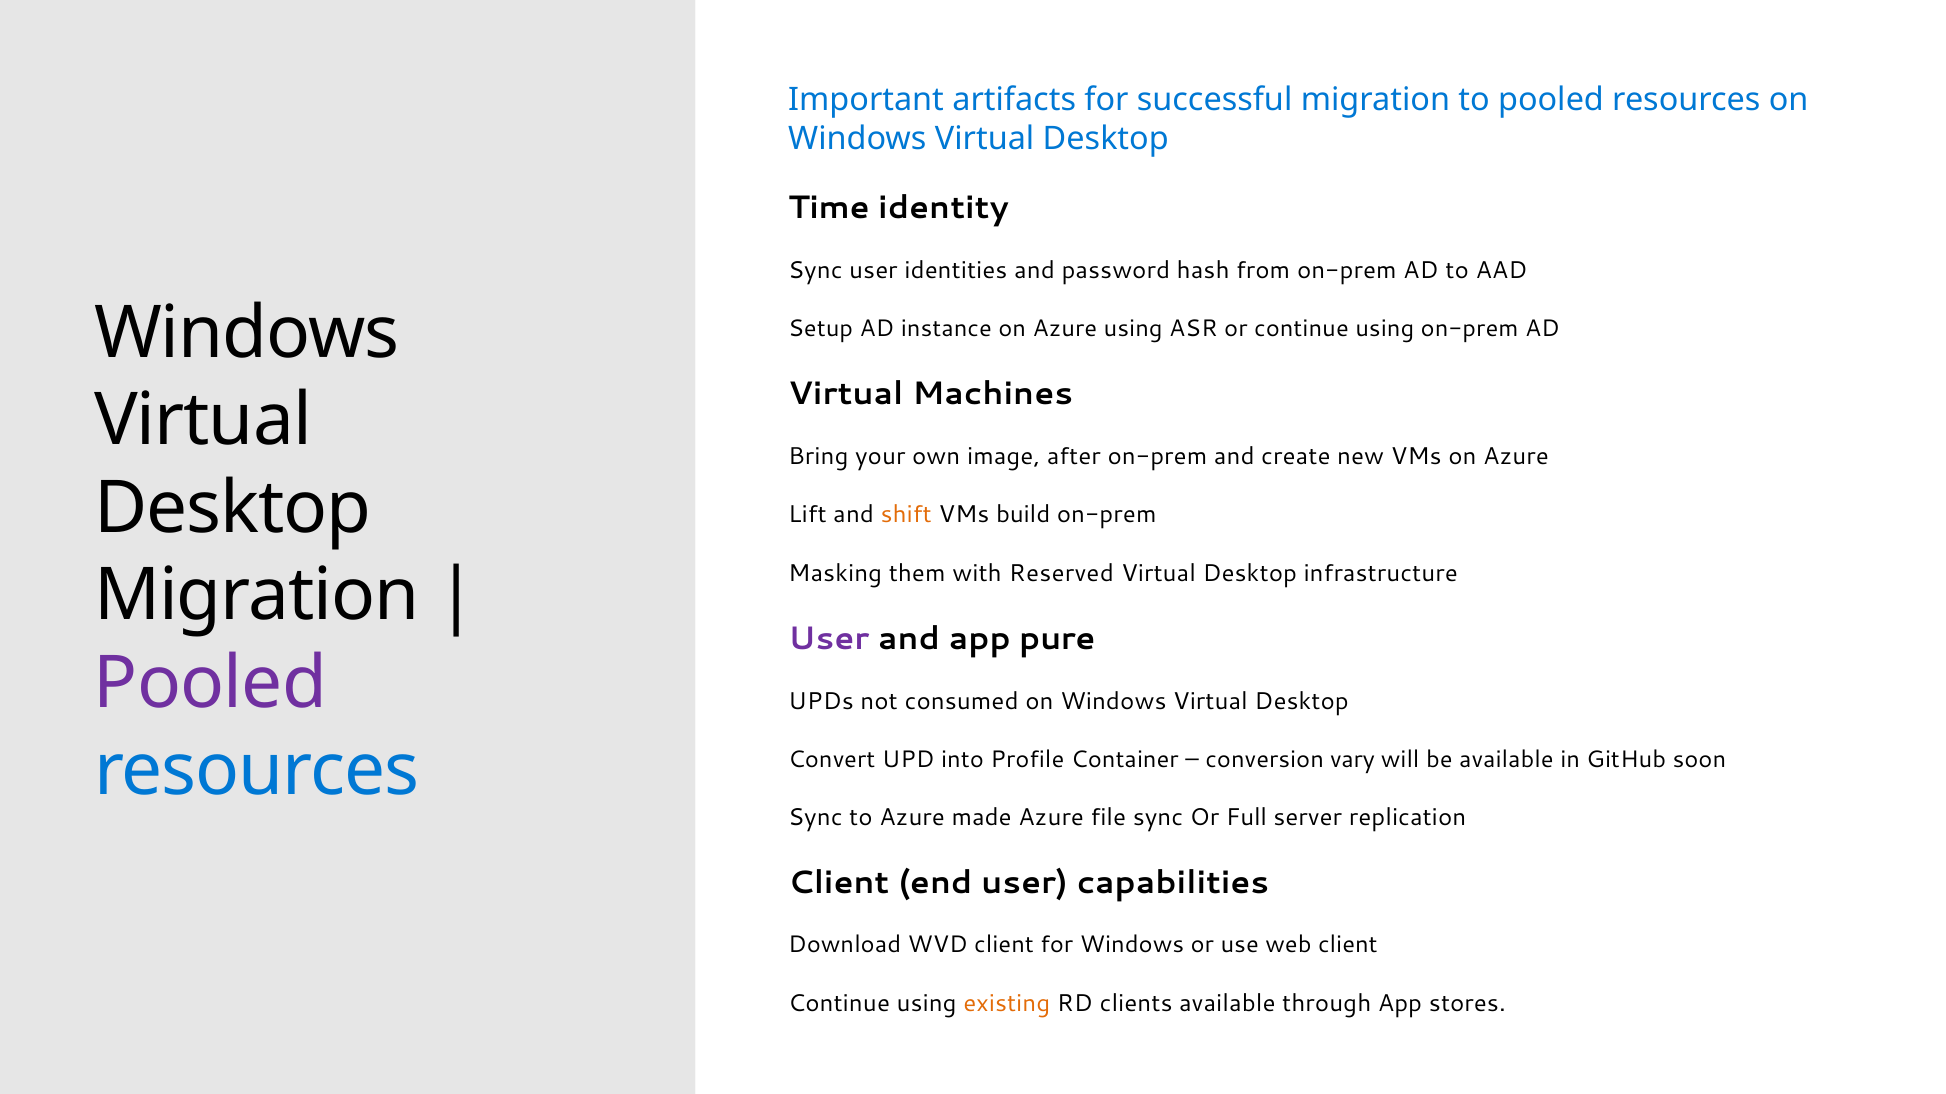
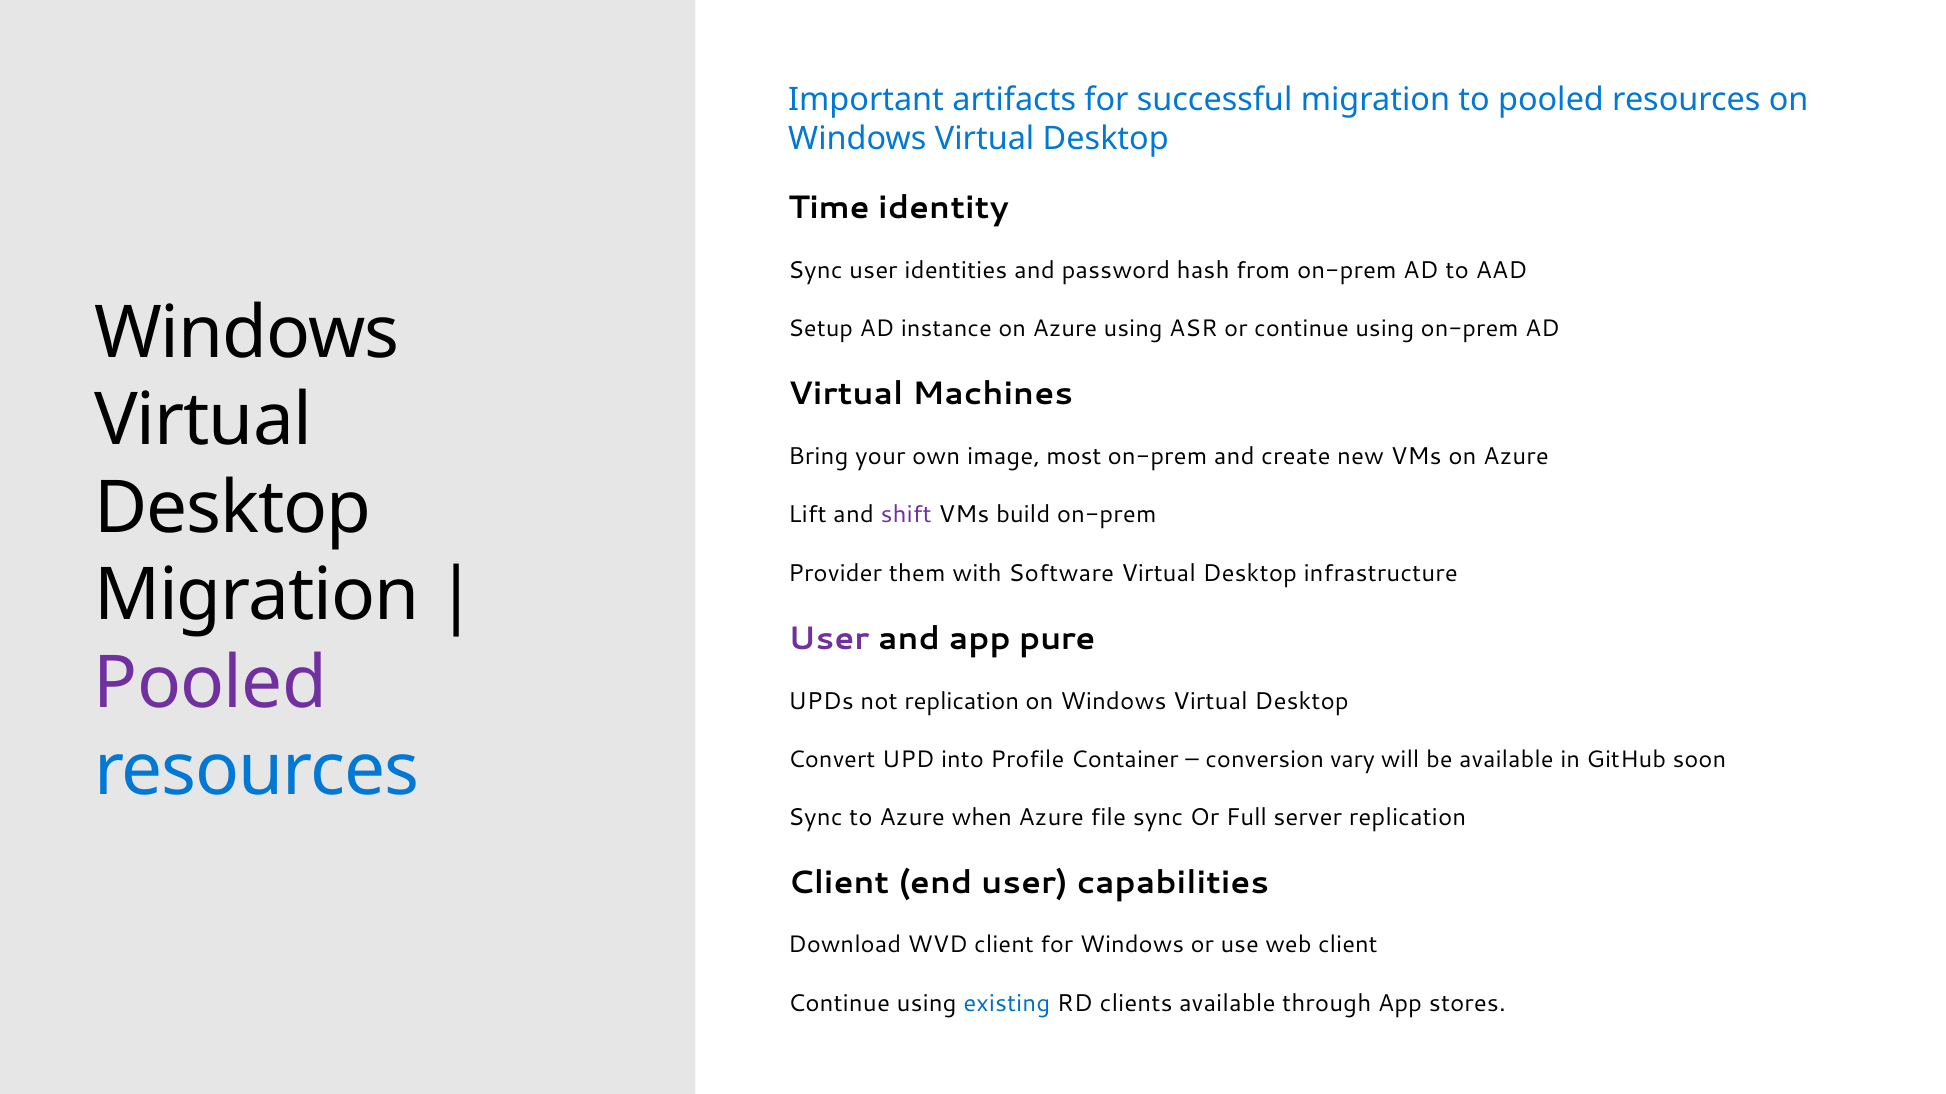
after: after -> most (1074, 457)
shift colour: orange -> purple (906, 515)
Masking: Masking -> Provider (835, 574)
Reserved: Reserved -> Software (1061, 574)
not consumed: consumed -> replication (962, 702)
made: made -> when (982, 818)
existing colour: orange -> blue (1007, 1003)
